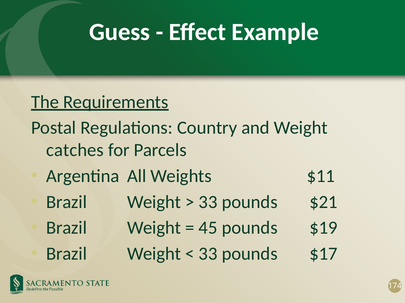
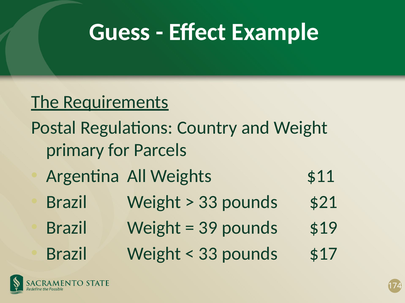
catches: catches -> primary (75, 150)
45: 45 -> 39 (208, 228)
